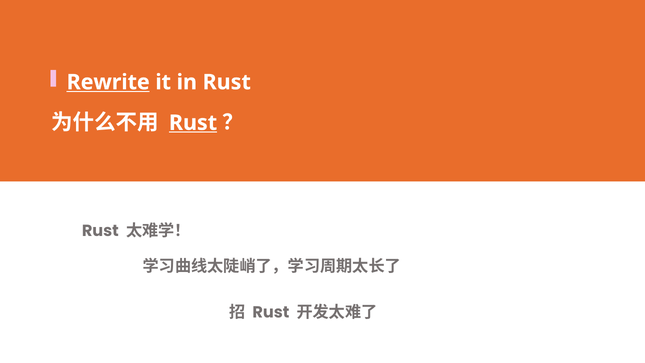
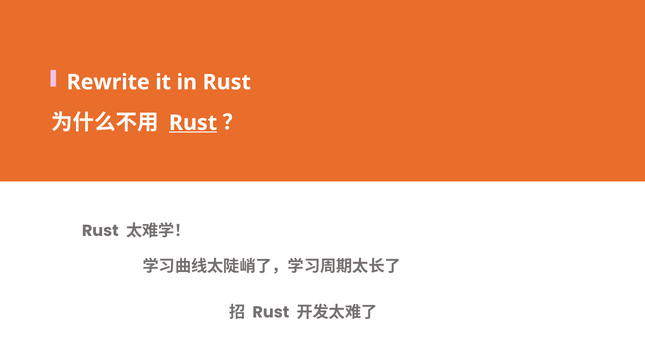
Rewrite underline: present -> none (108, 82)
